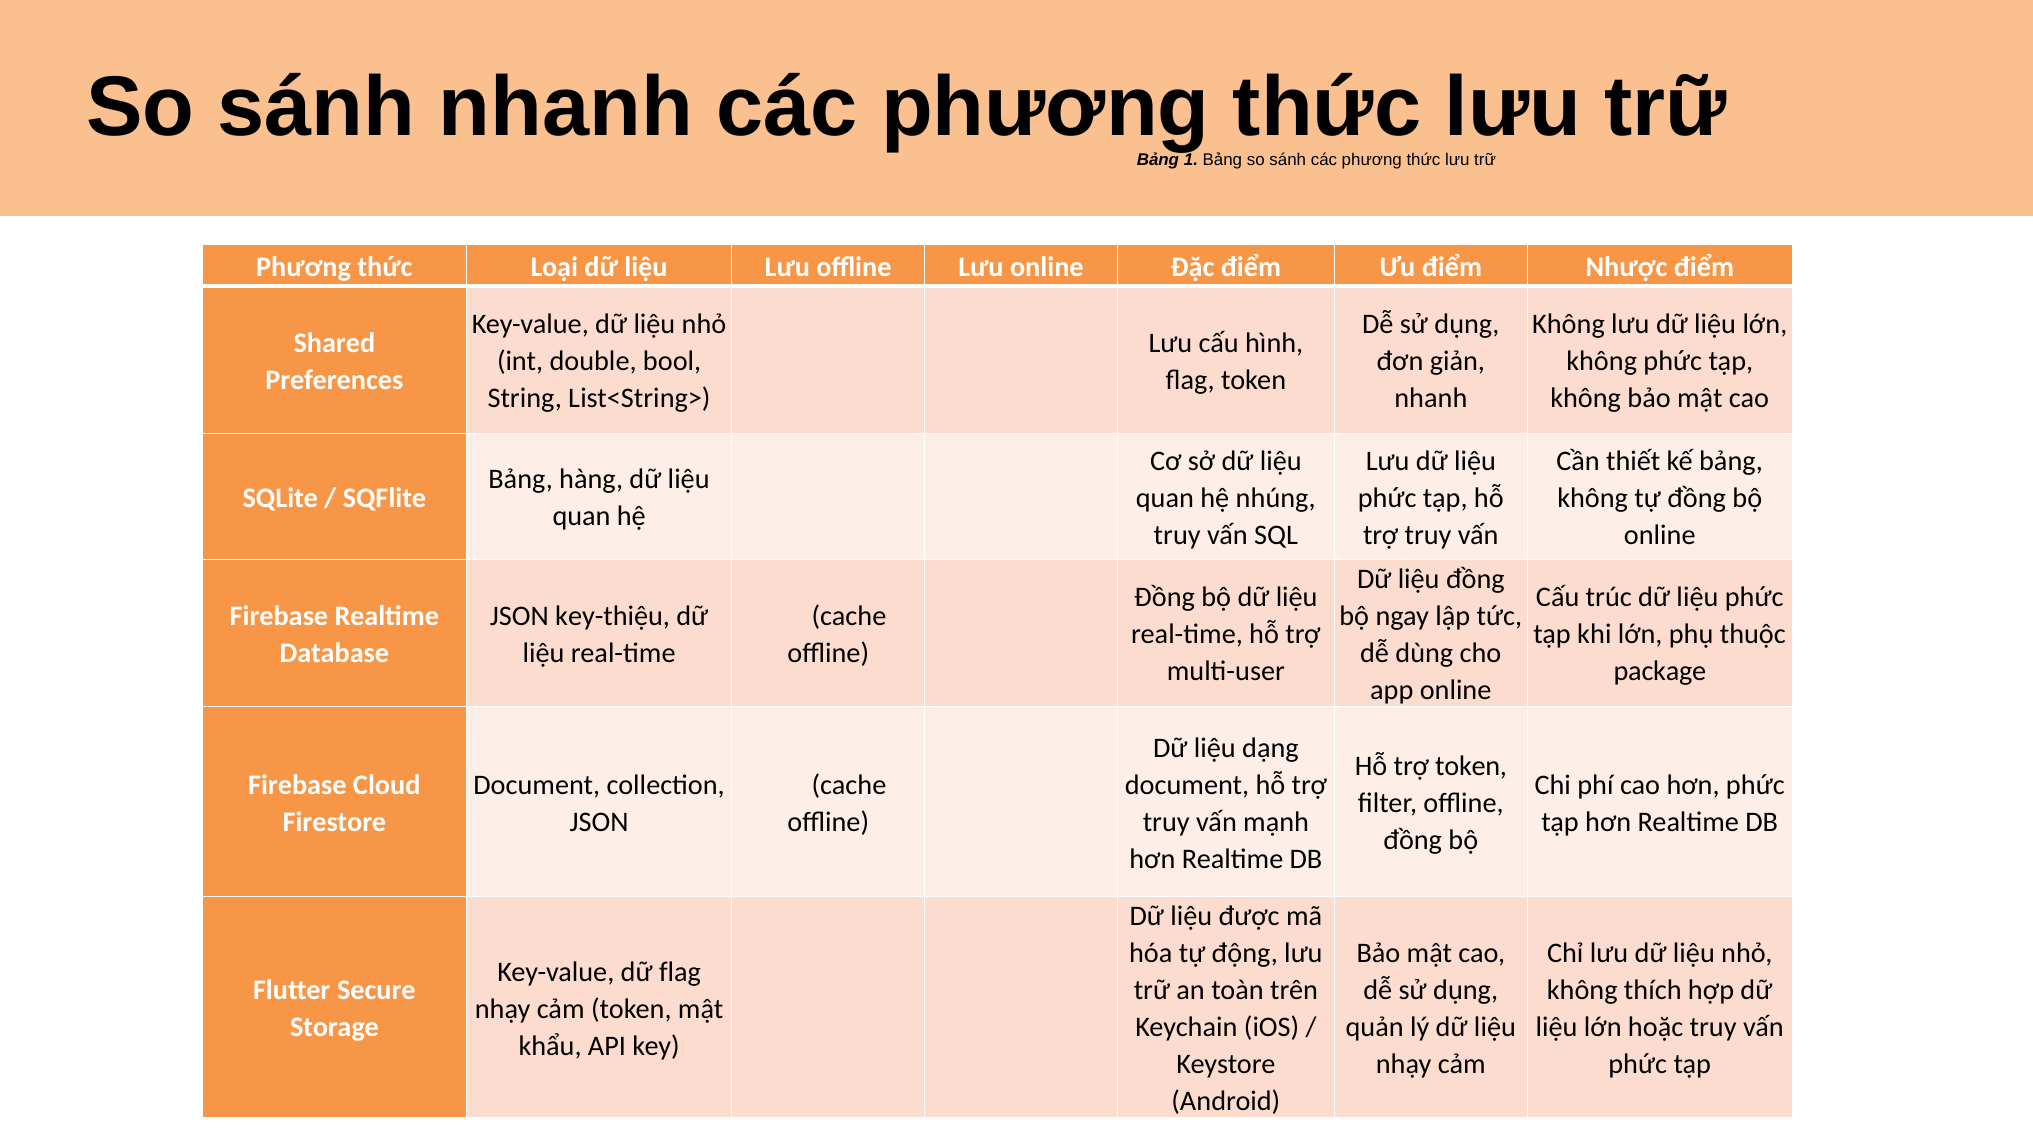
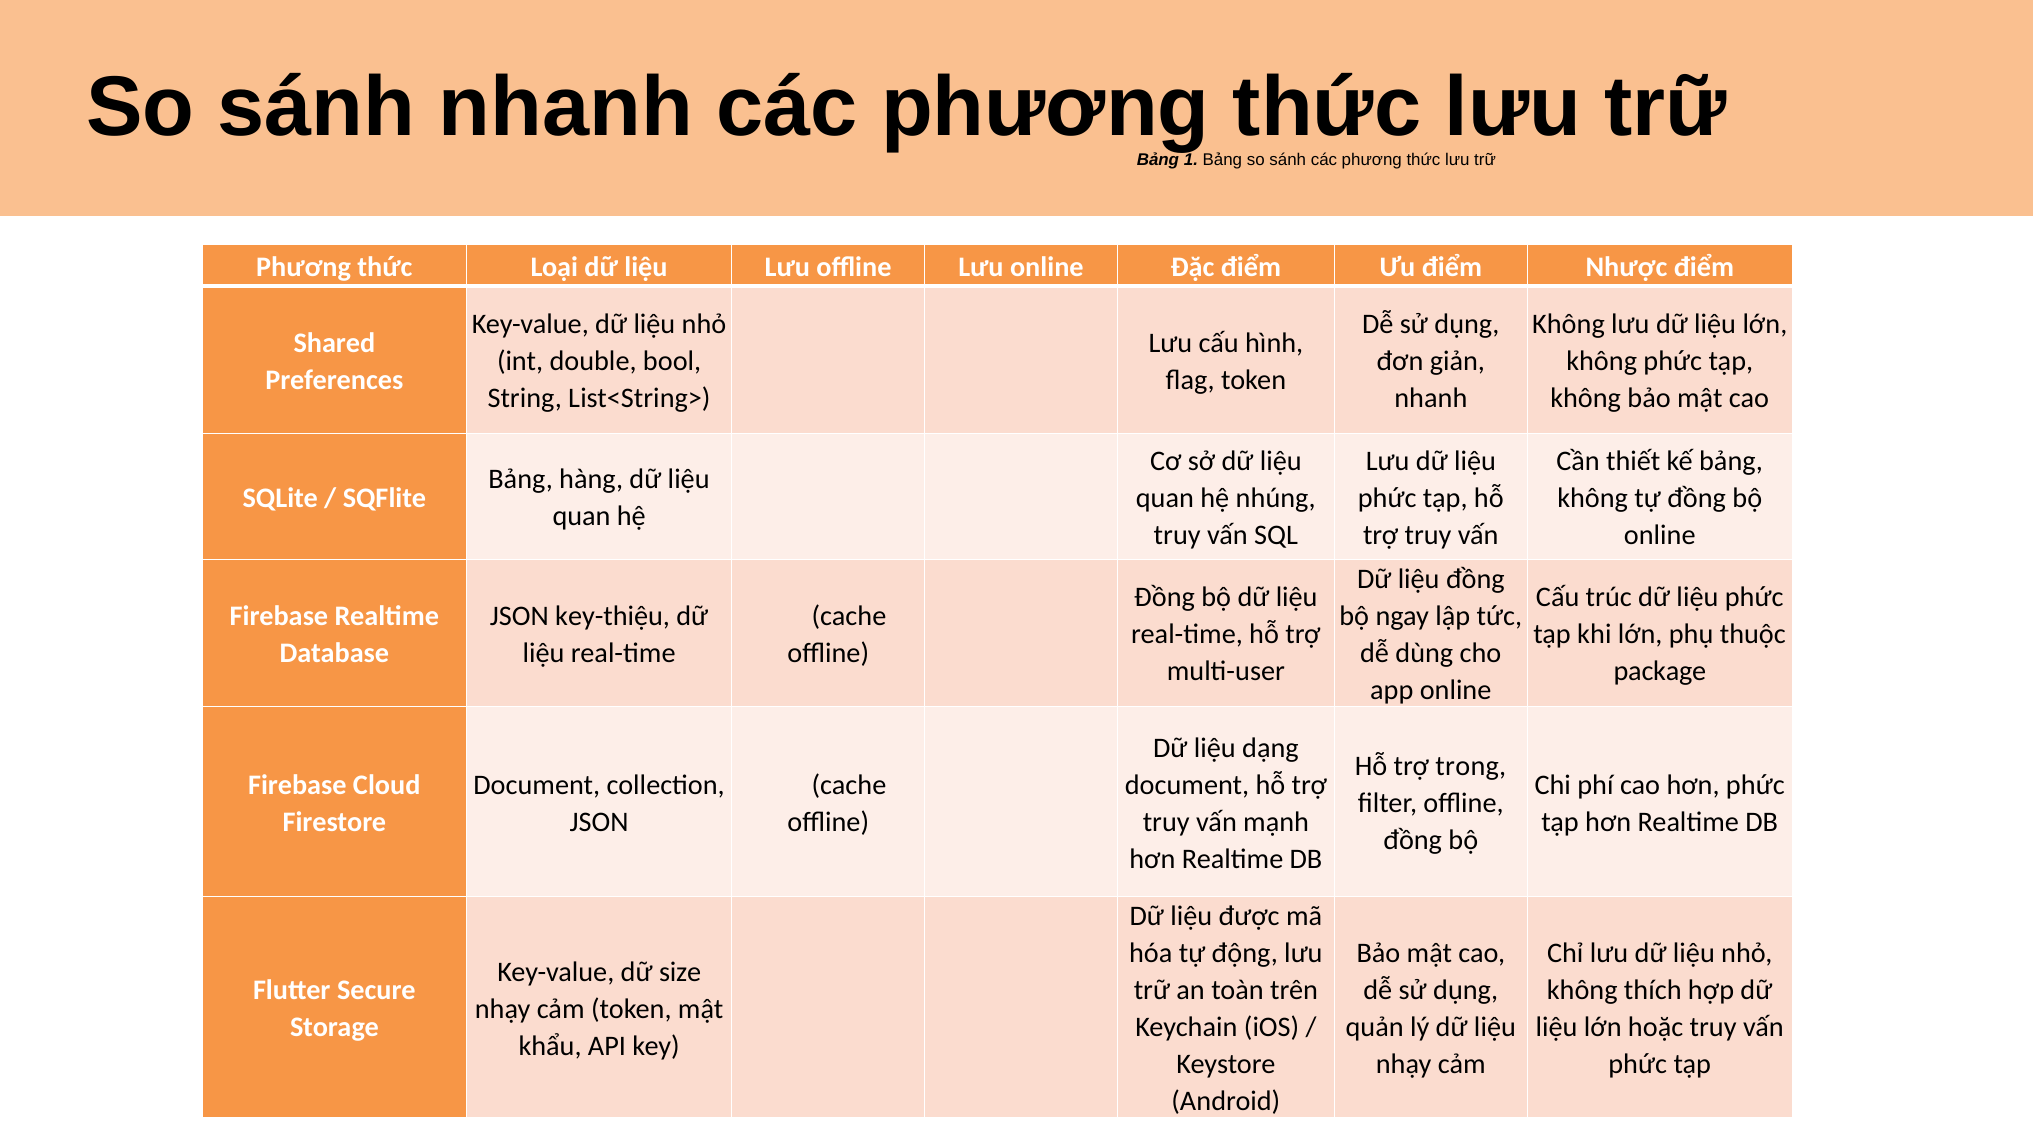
trợ token: token -> trong (1471, 766)
dữ flag: flag -> size (680, 971)
